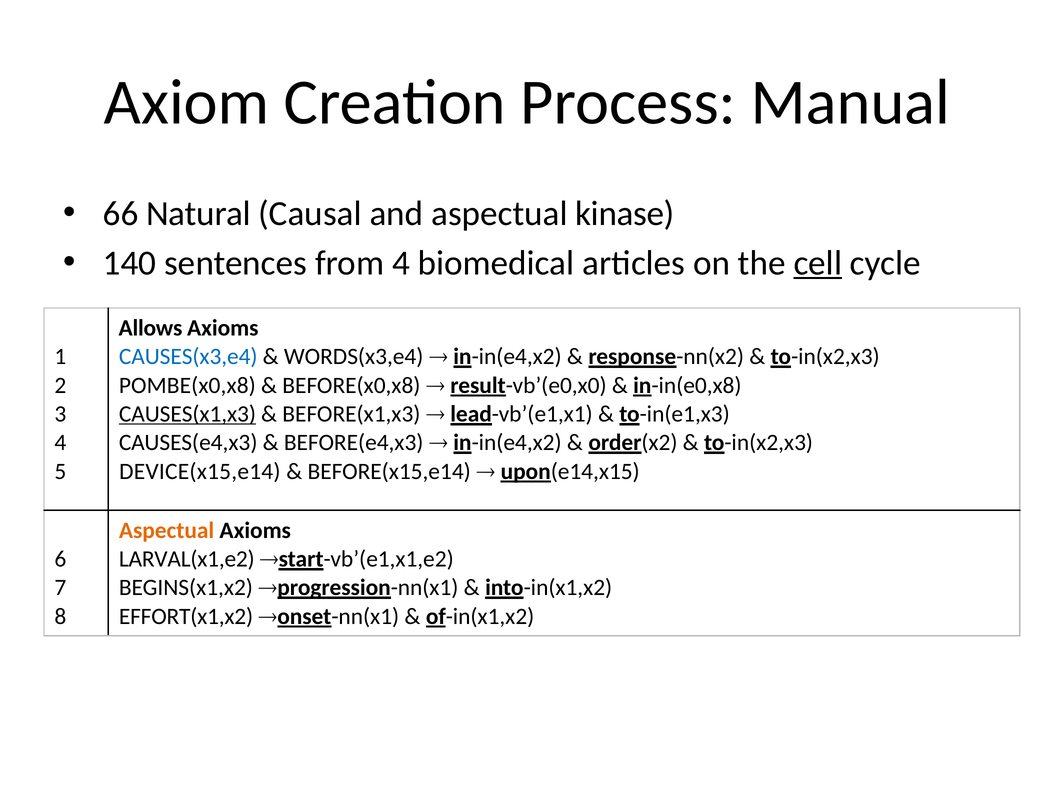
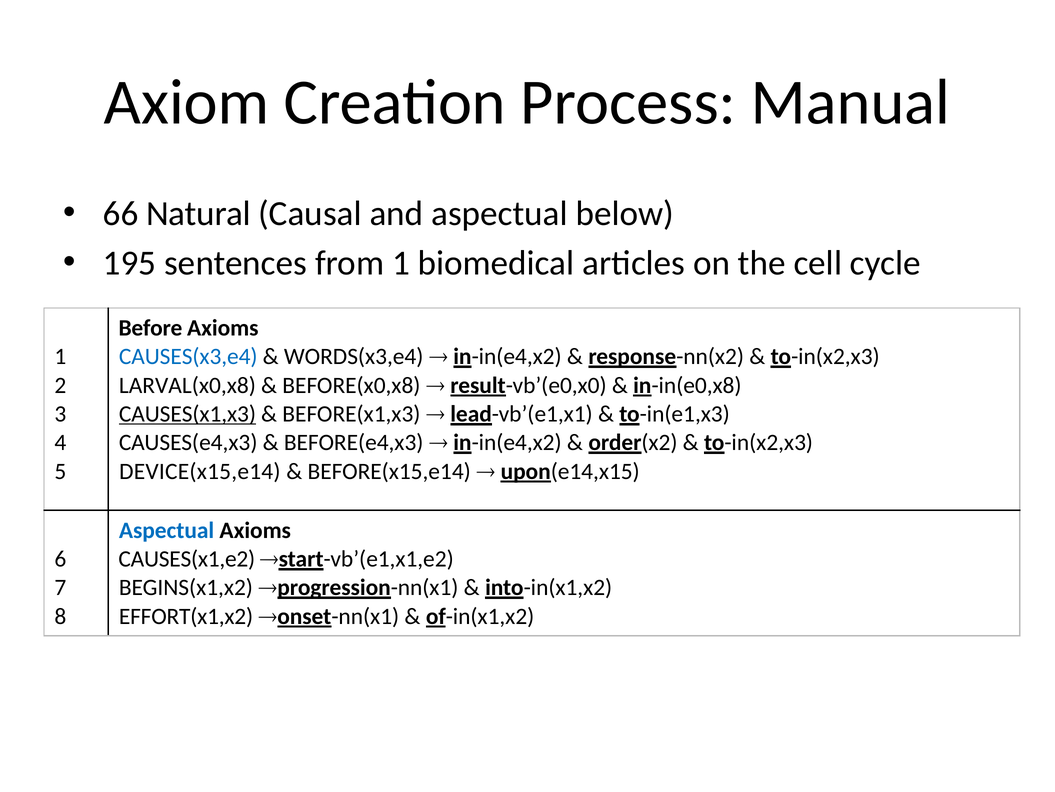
kinase: kinase -> below (625, 213)
140: 140 -> 195 (130, 263)
from 4: 4 -> 1 (401, 263)
cell underline: present -> none (818, 263)
Allows: Allows -> Before (150, 328)
POMBE(x0,x8: POMBE(x0,x8 -> LARVAL(x0,x8 (187, 385)
Aspectual colour: orange -> blue (167, 530)
LARVAL(x1,e2: LARVAL(x1,e2 -> CAUSES(x1,e2 (187, 558)
